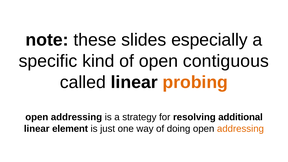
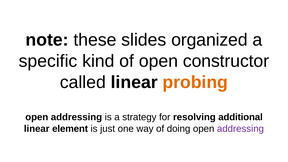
especially: especially -> organized (209, 40)
contiguous: contiguous -> constructor (226, 61)
addressing colour: orange -> purple (240, 129)
